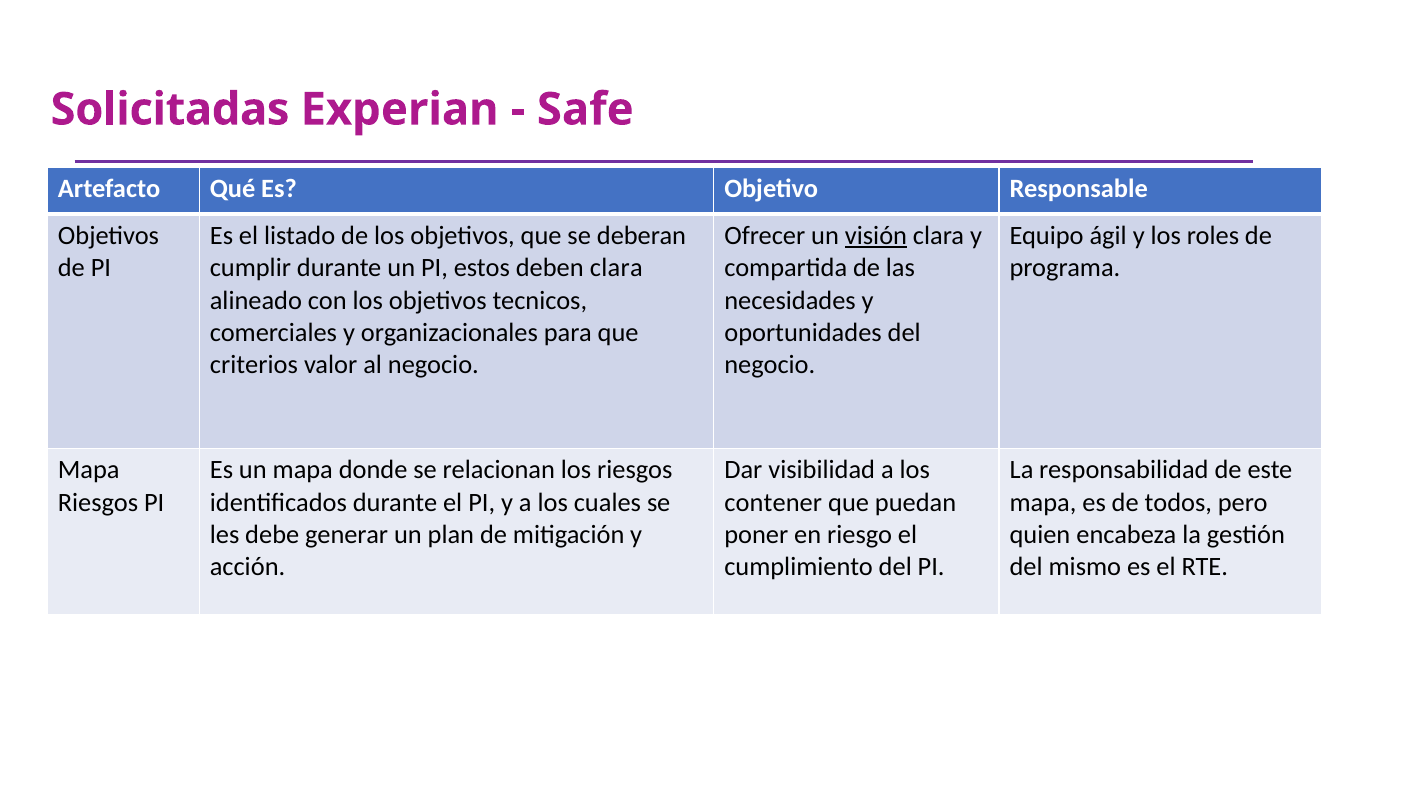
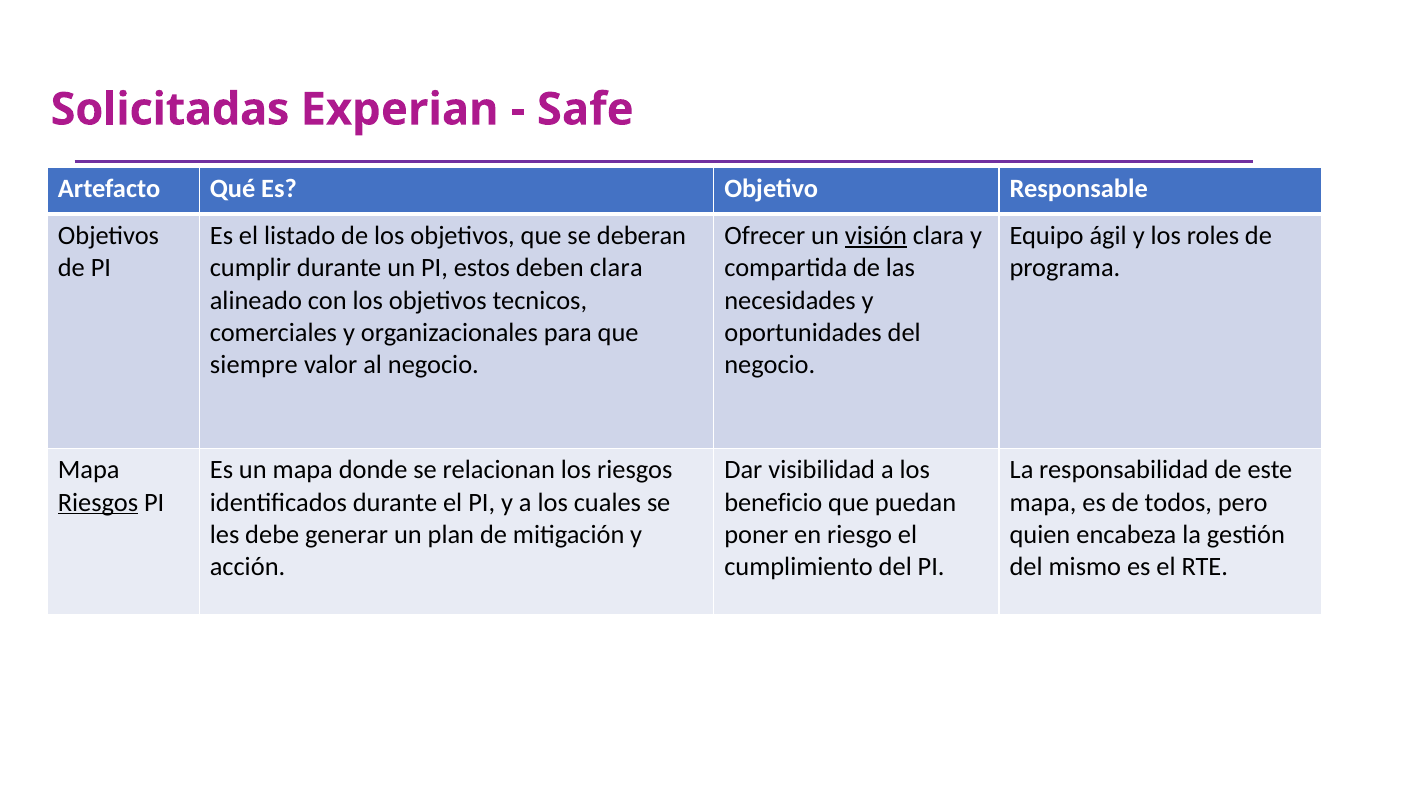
criterios: criterios -> siempre (254, 365)
Riesgos underline: none -> present (98, 502)
contener: contener -> beneficio (773, 502)
